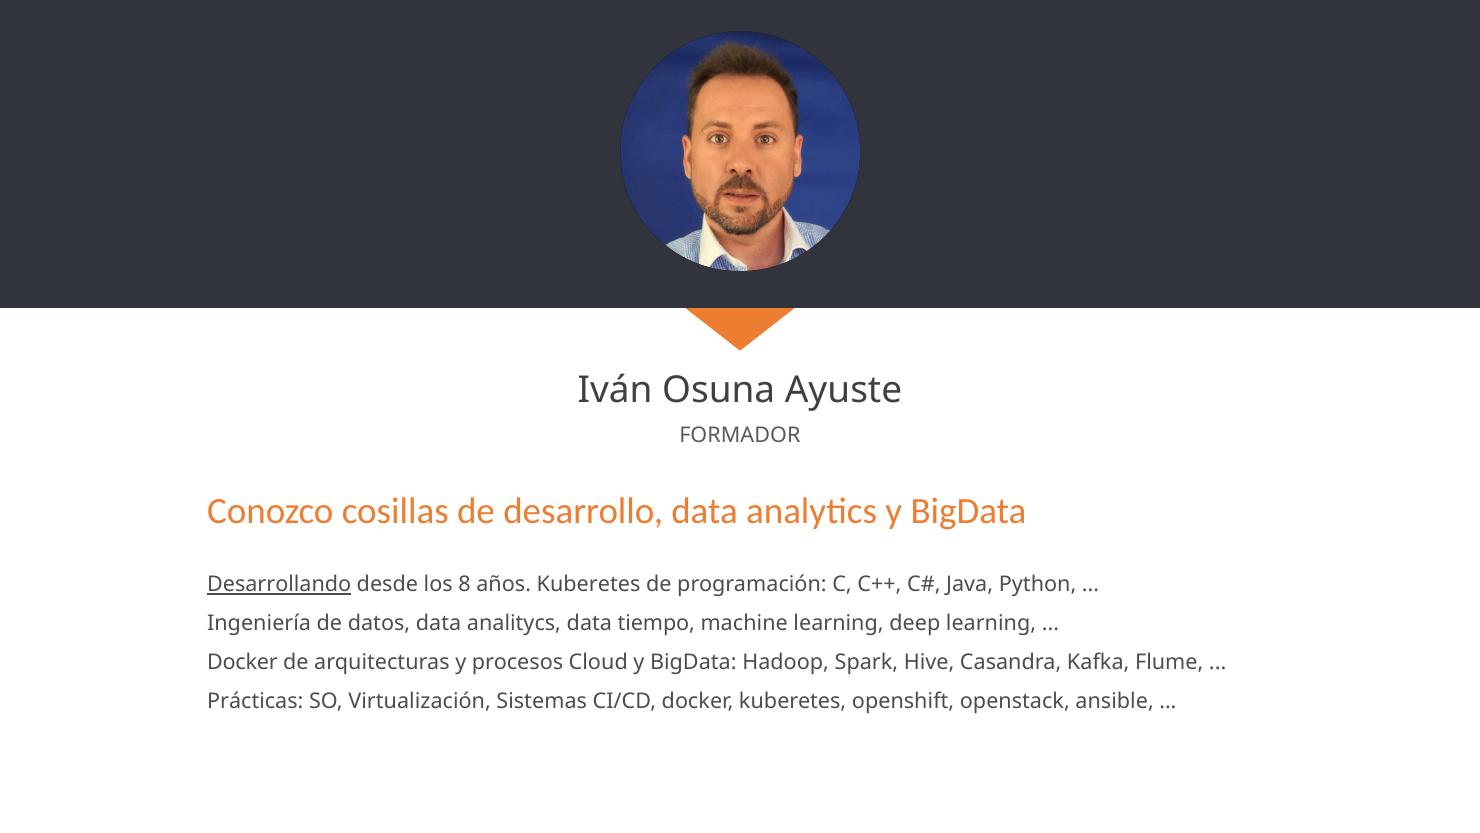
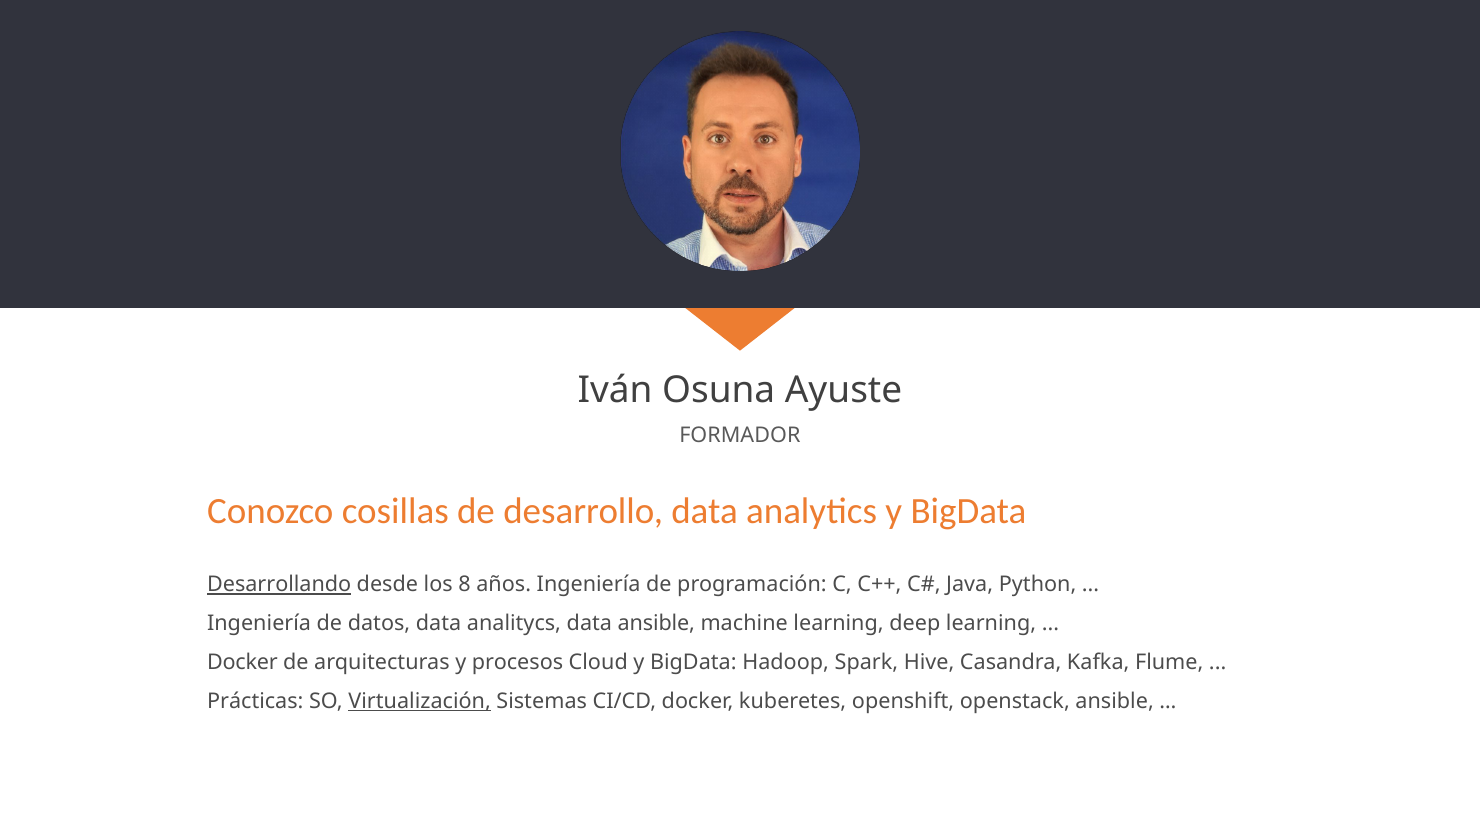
años Kuberetes: Kuberetes -> Ingeniería (589, 584)
data tiempo: tiempo -> ansible (656, 623)
Virtualización underline: none -> present (420, 701)
